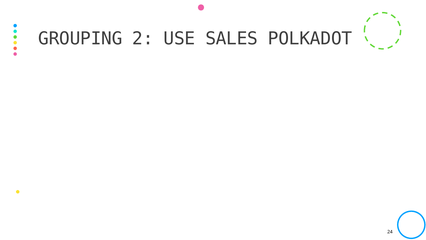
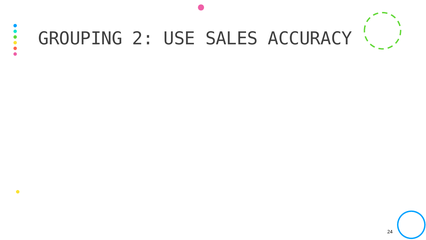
POLKADOT: POLKADOT -> ACCURACY (310, 39)
